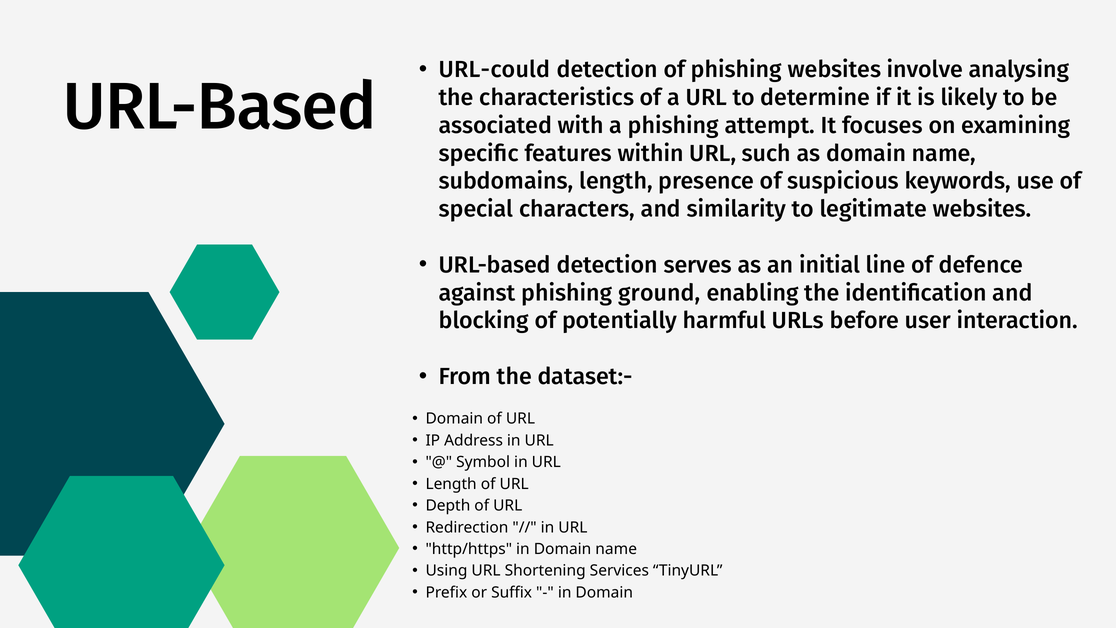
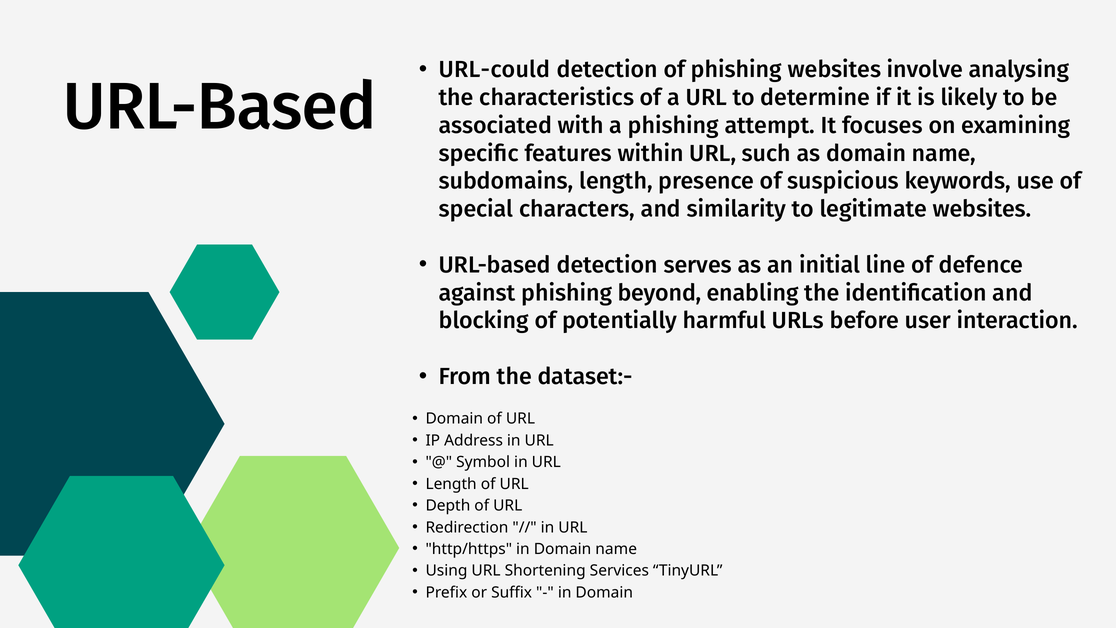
ground: ground -> beyond (660, 293)
